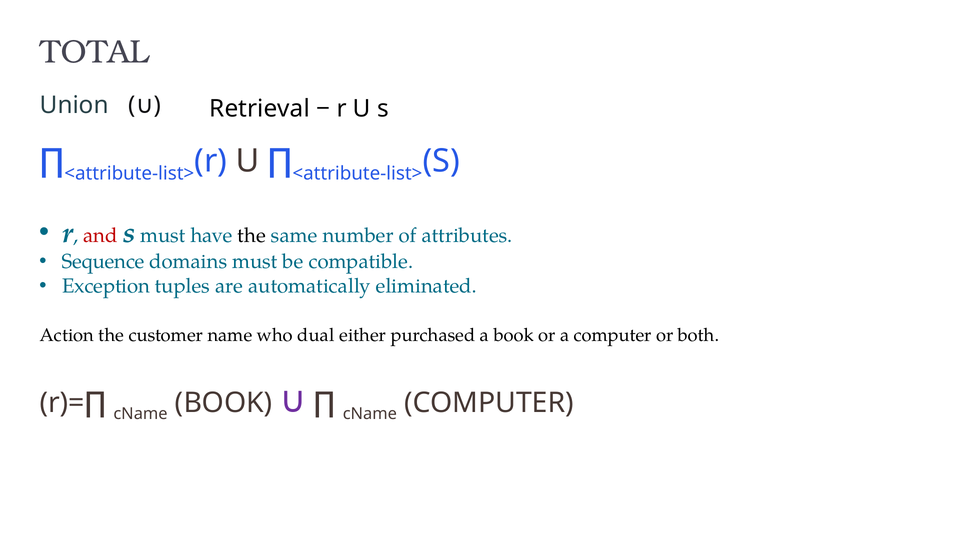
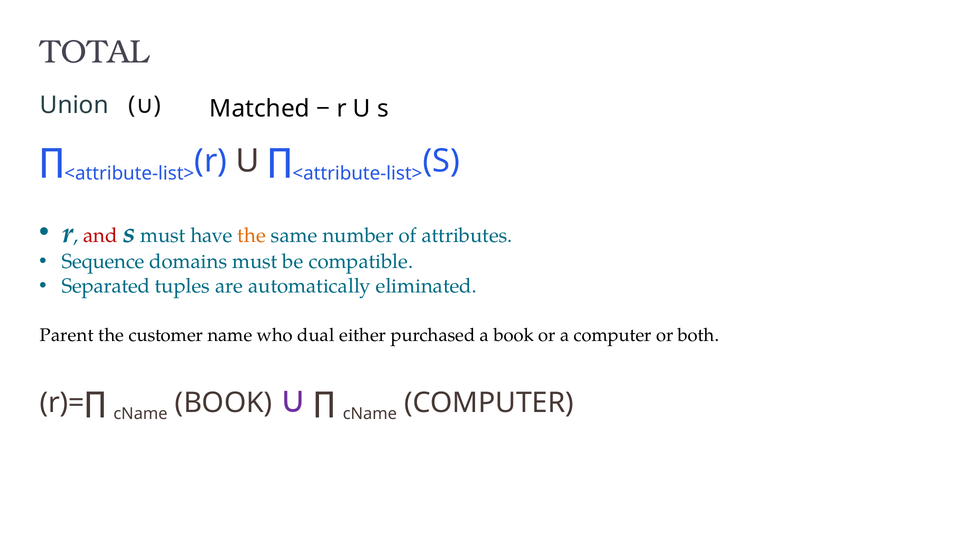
Retrieval: Retrieval -> Matched (260, 109)
the colour: black -> orange (252, 236)
Exception: Exception -> Separated (106, 286)
Action: Action -> Parent (67, 335)
